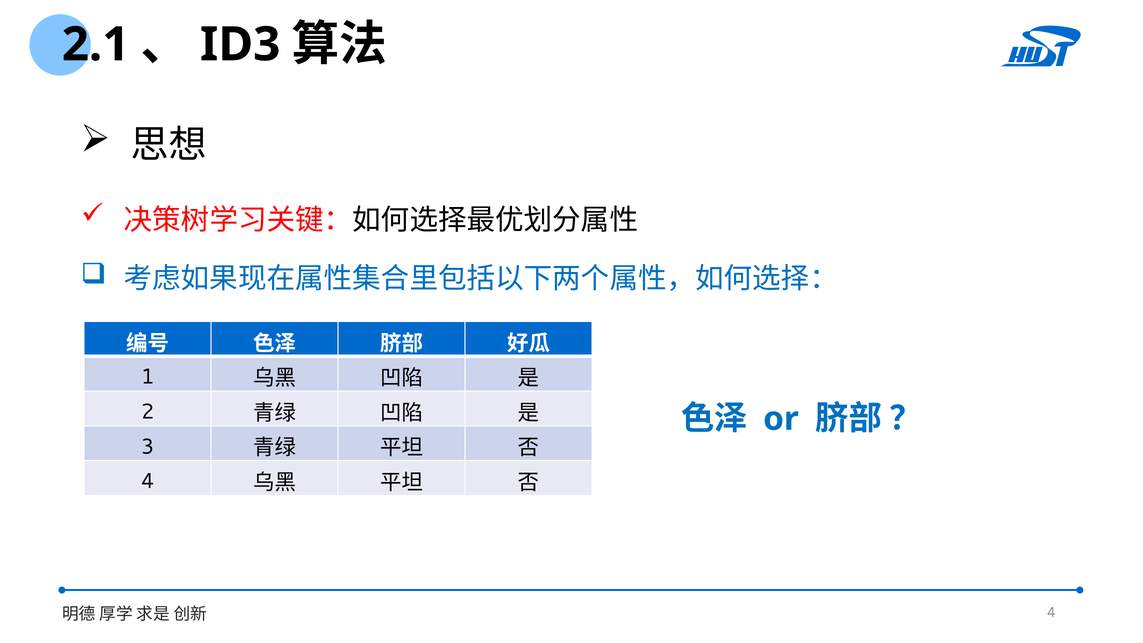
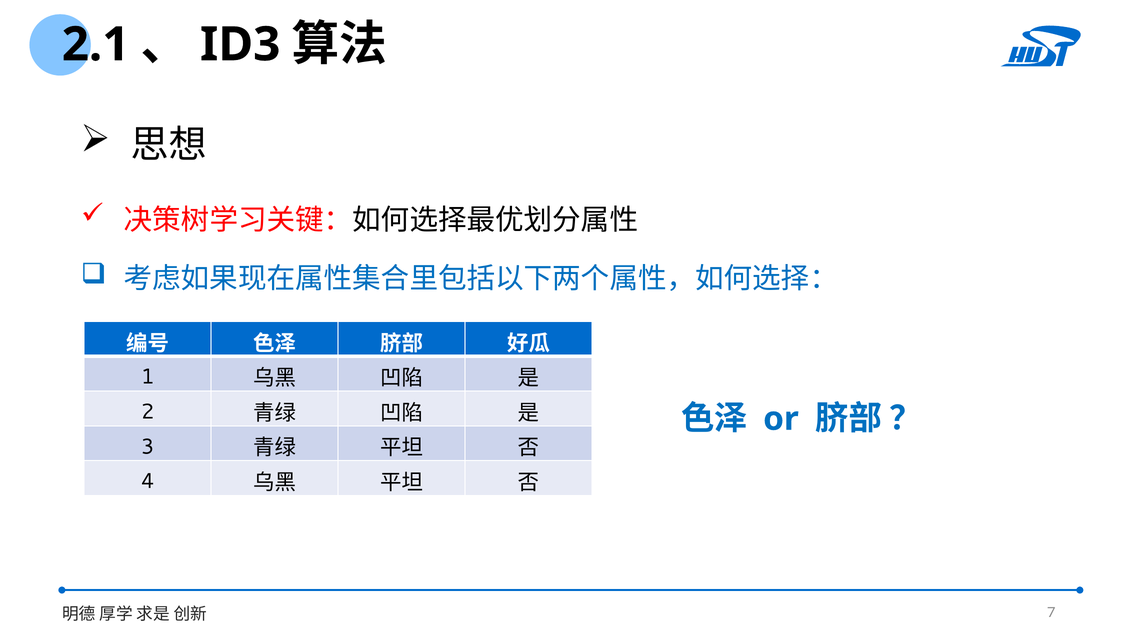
4: 4 -> 7 (1051, 613)
